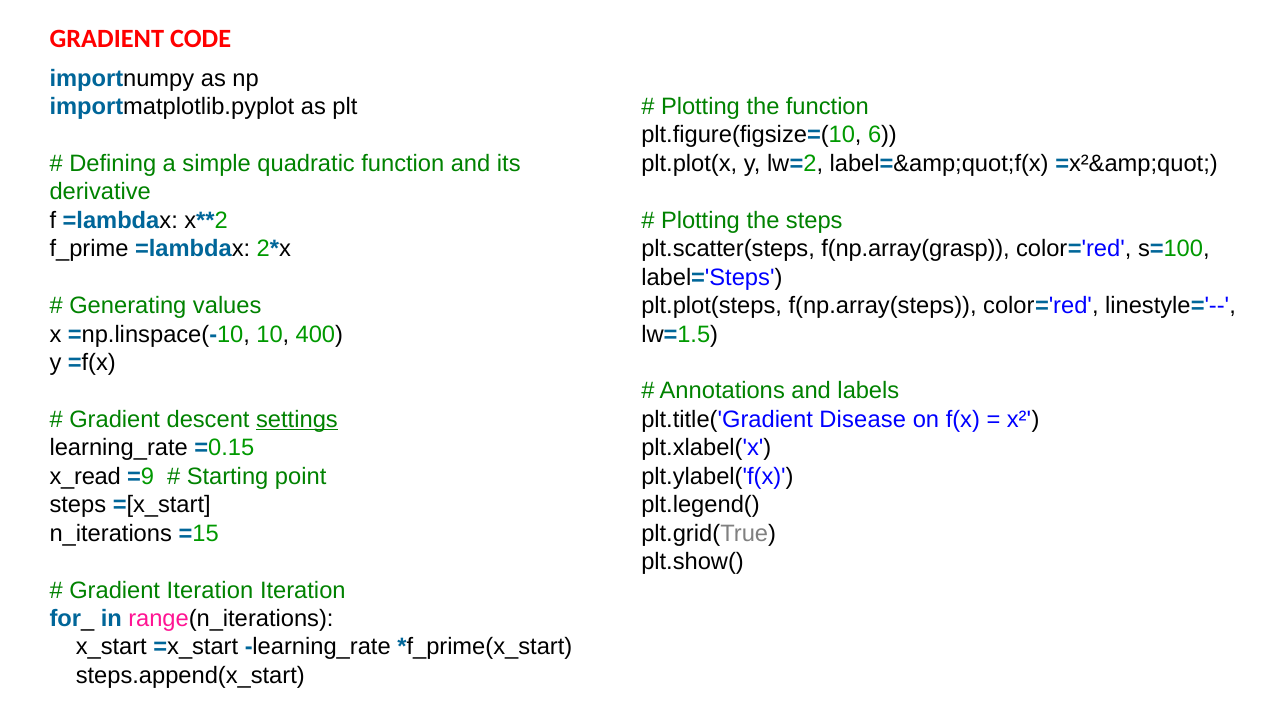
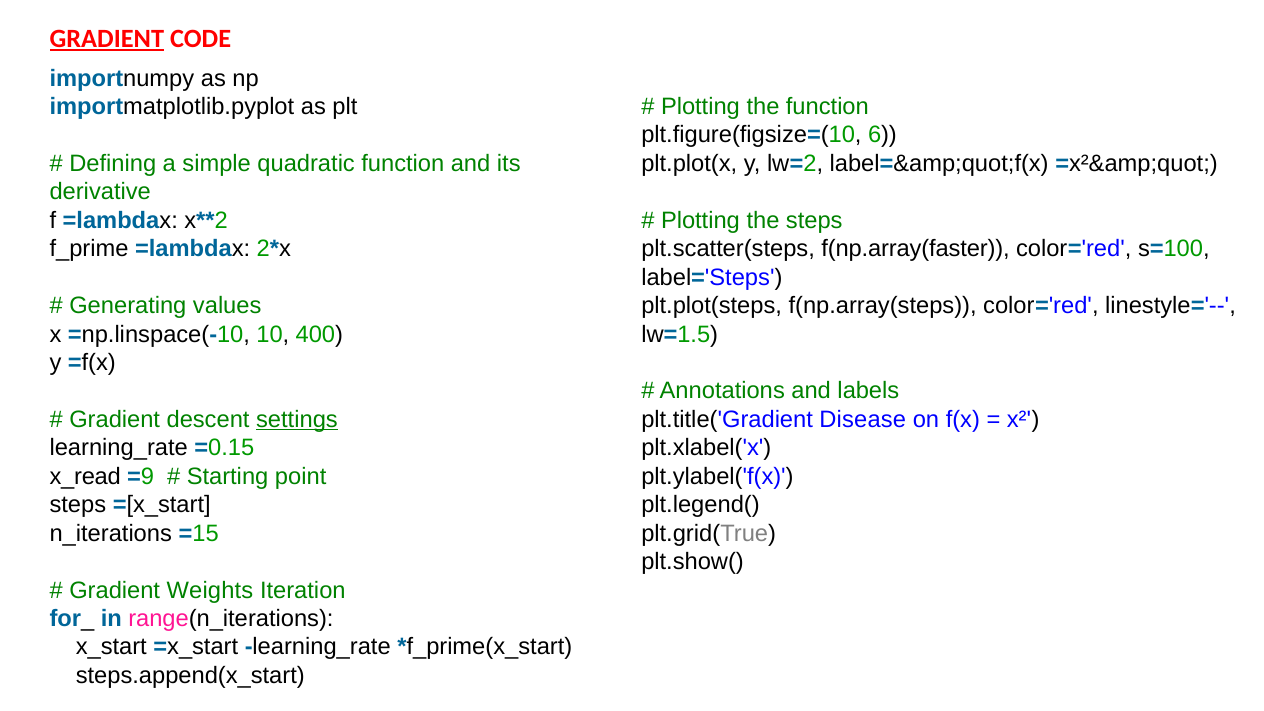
GRADIENT underline: none -> present (107, 39)
f(np.array(grasp: f(np.array(grasp -> f(np.array(faster (916, 249)
Gradient Iteration: Iteration -> Weights (210, 590)
